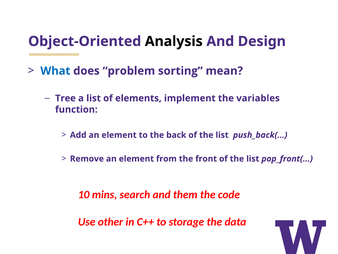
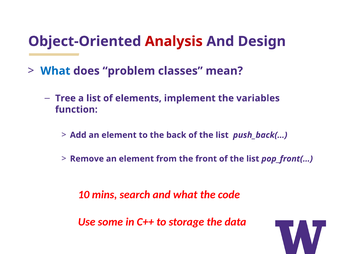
Analysis colour: black -> red (174, 41)
sorting: sorting -> classes (180, 71)
and them: them -> what (185, 194)
other: other -> some (110, 221)
